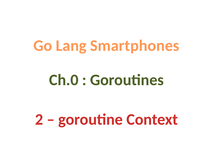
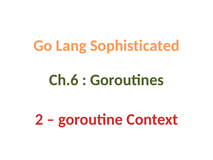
Smartphones: Smartphones -> Sophisticated (135, 46)
Ch.0: Ch.0 -> Ch.6 (64, 80)
